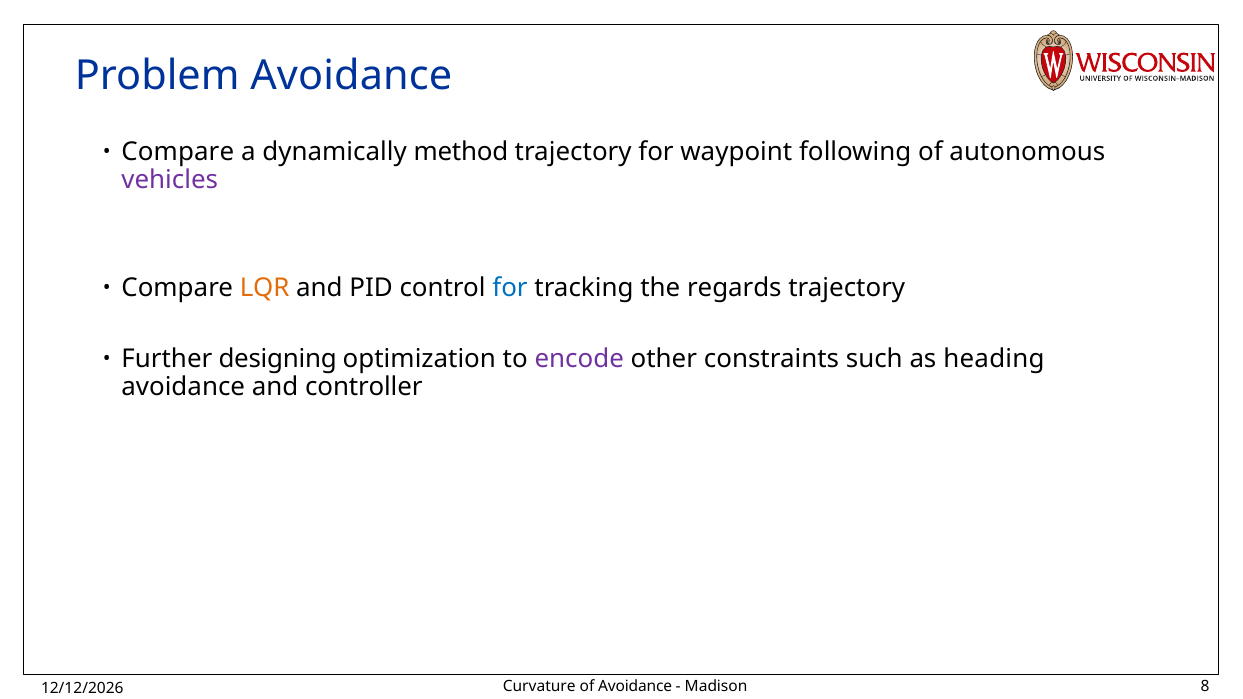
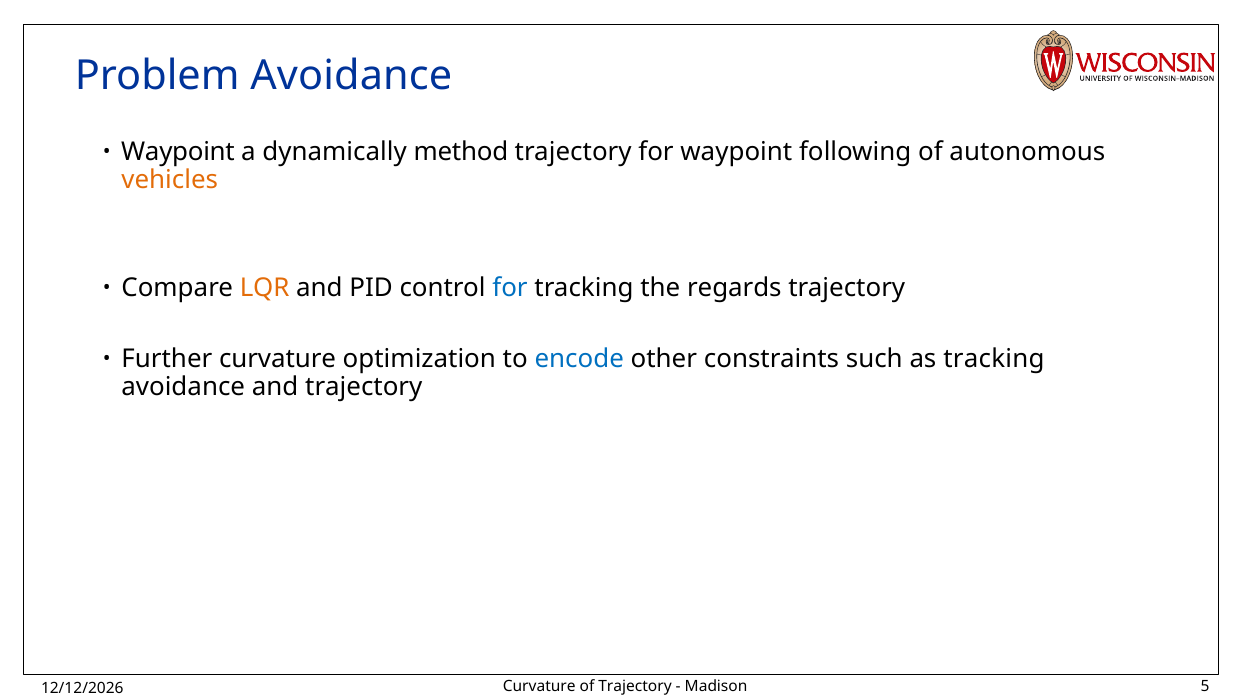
Compare: Compare -> Waypoint (178, 152)
vehicles colour: purple -> orange (170, 180)
Further designing: designing -> curvature (278, 359)
encode colour: purple -> blue (579, 359)
as heading: heading -> tracking (994, 359)
and controller: controller -> trajectory (364, 387)
of Avoidance: Avoidance -> Trajectory (635, 687)
8: 8 -> 5 (1205, 687)
